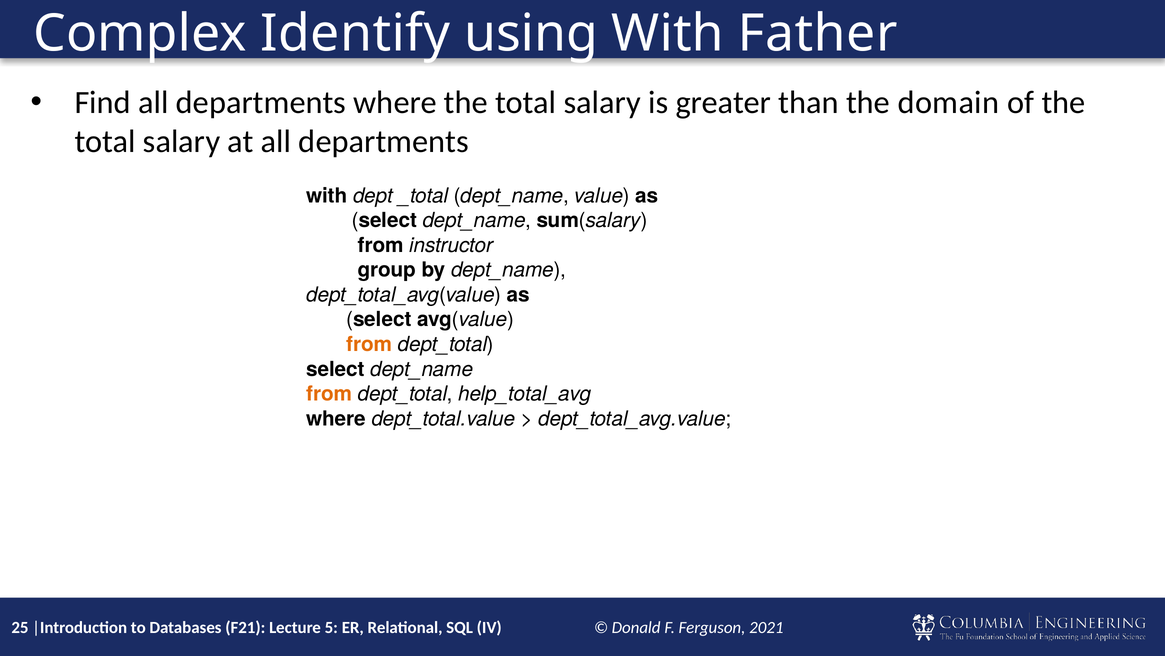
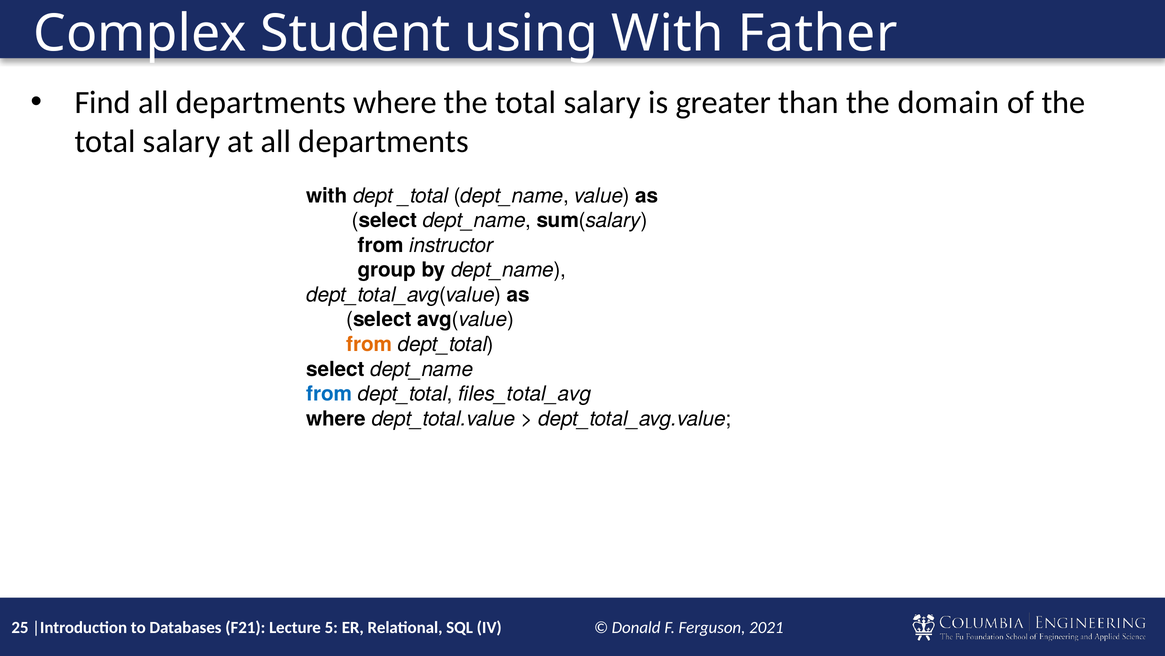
Identify: Identify -> Student (355, 34)
from colour: orange -> blue (329, 394)
help_total_avg: help_total_avg -> files_total_avg (525, 394)
